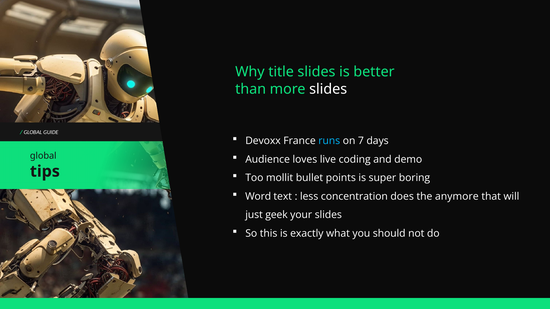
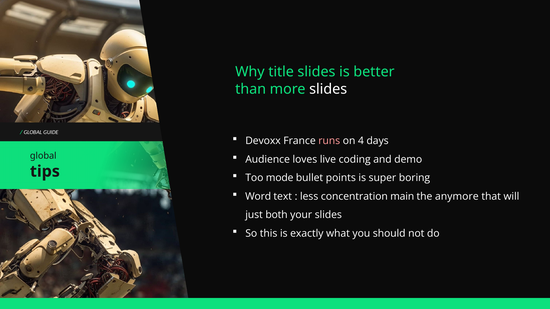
runs colour: light blue -> pink (329, 141)
7: 7 -> 4 (361, 141)
mollit: mollit -> mode (280, 178)
does: does -> main (402, 197)
geek: geek -> both (277, 215)
